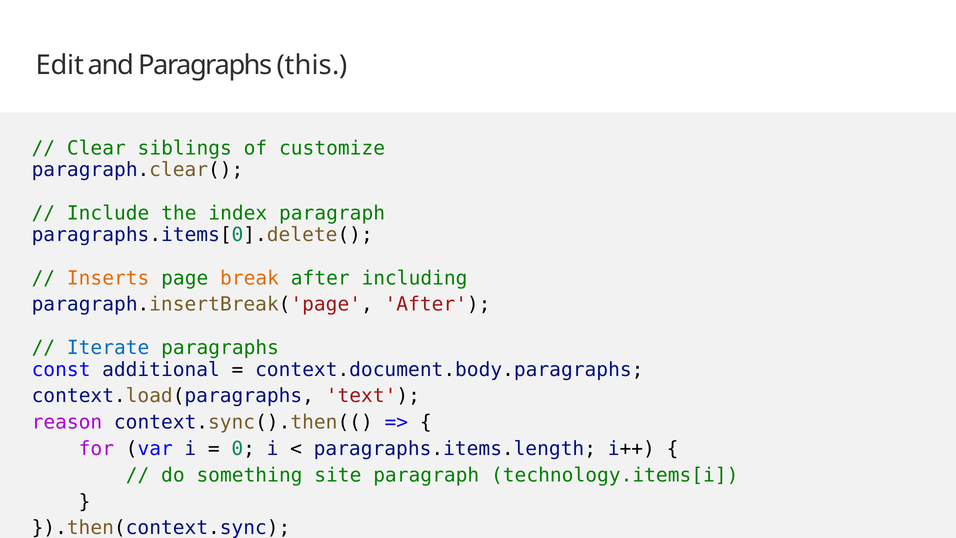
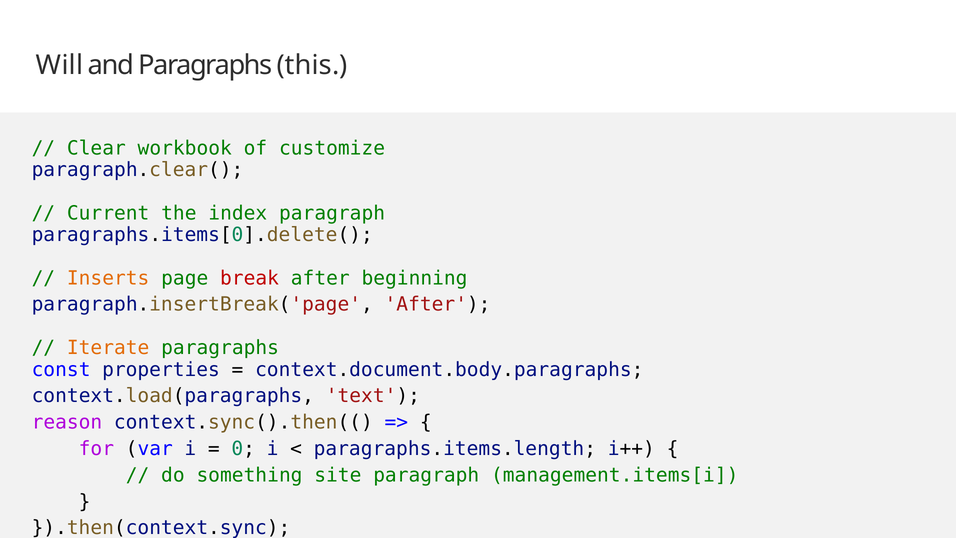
Edit: Edit -> Will (60, 65)
siblings: siblings -> workbook (185, 148)
Include: Include -> Current (108, 213)
break colour: orange -> red (250, 278)
including: including -> beginning (415, 278)
Iterate colour: blue -> orange (108, 348)
additional: additional -> properties (161, 370)
technology.items[i: technology.items[i -> management.items[i (615, 475)
